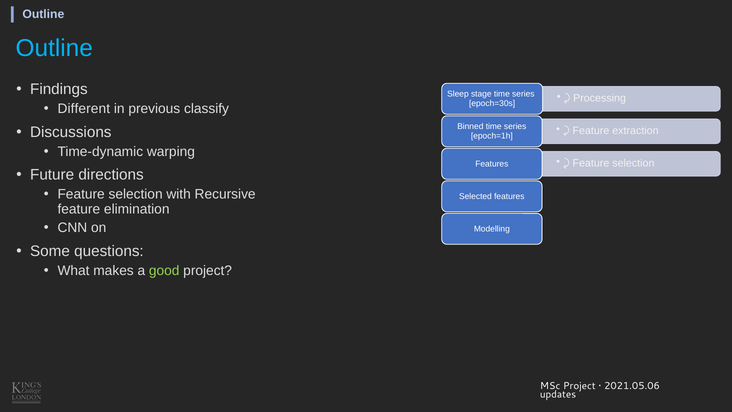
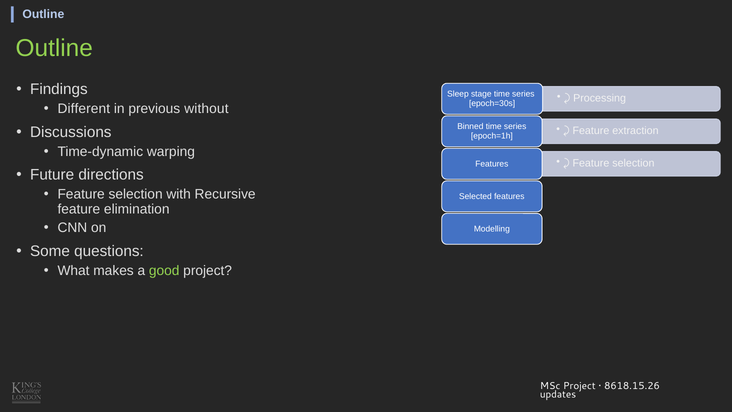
Outline colour: light blue -> light green (54, 48)
classify: classify -> without (206, 109)
2021.05.06: 2021.05.06 -> 8618.15.26 (632, 386)
